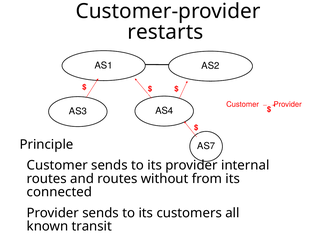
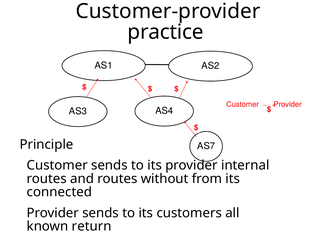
restarts: restarts -> practice (166, 32)
transit: transit -> return (92, 227)
